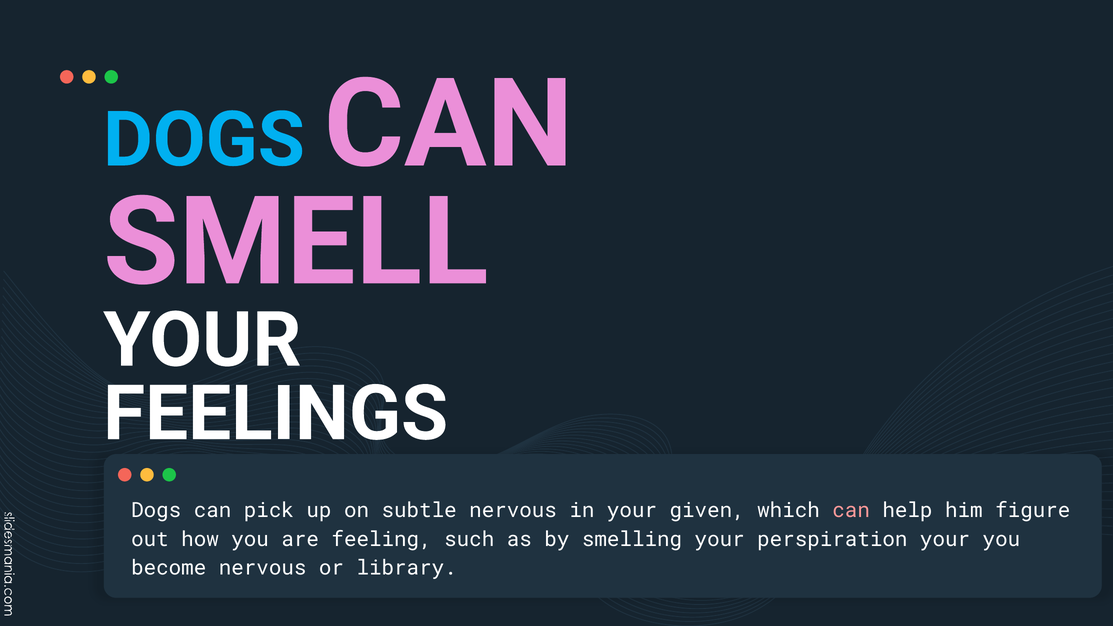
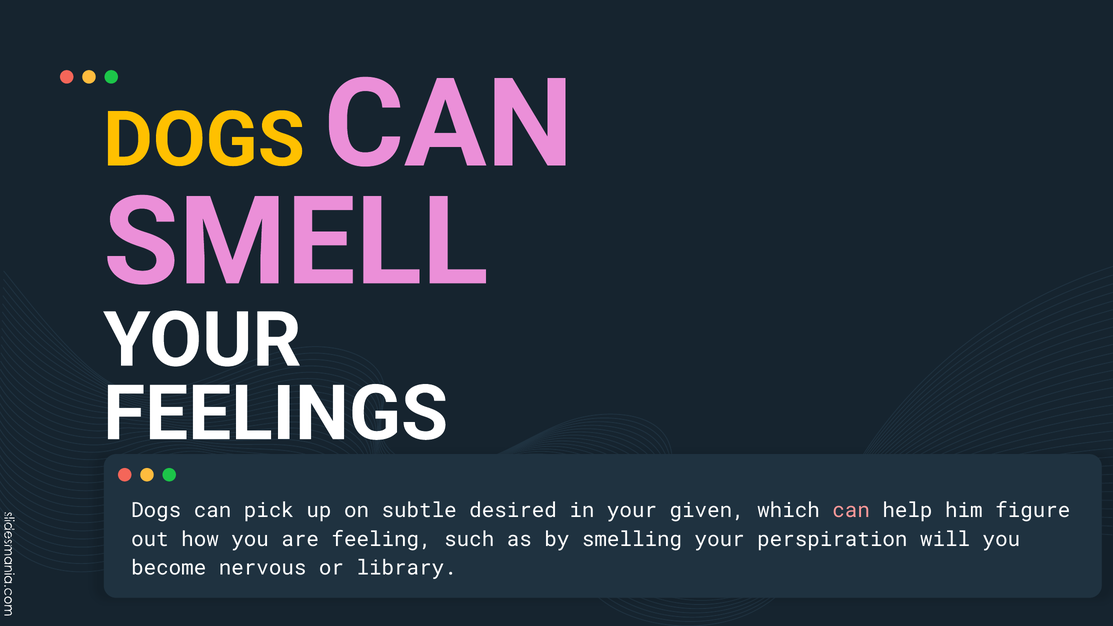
DOGS colour: light blue -> yellow (204, 140)
subtle nervous: nervous -> desired (513, 510)
perspiration your: your -> will (945, 539)
